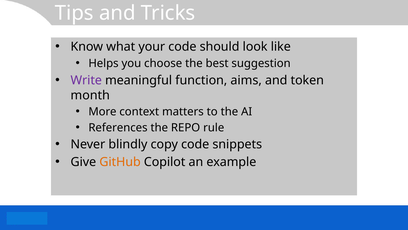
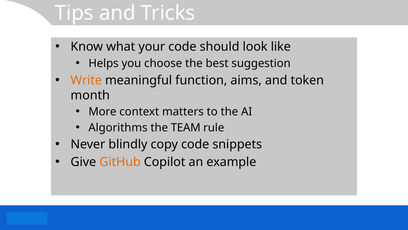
Write colour: purple -> orange (86, 80)
References: References -> Algorithms (118, 127)
REPO: REPO -> TEAM (186, 127)
